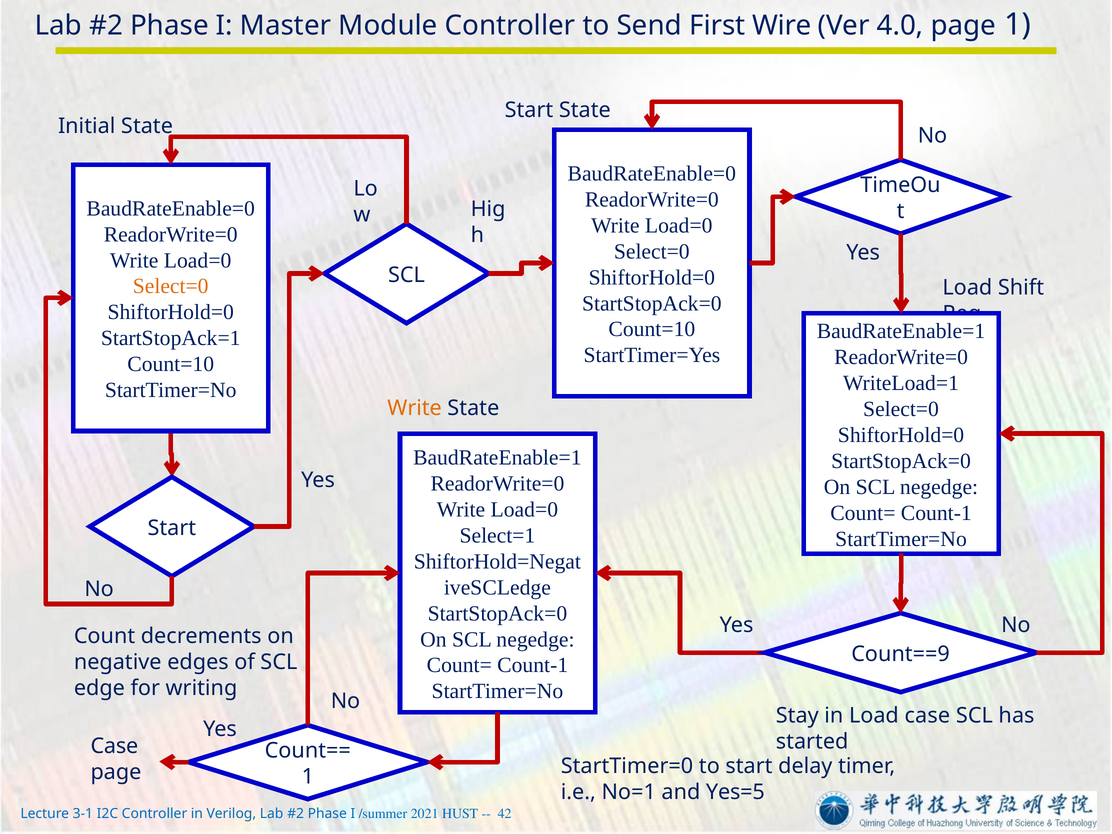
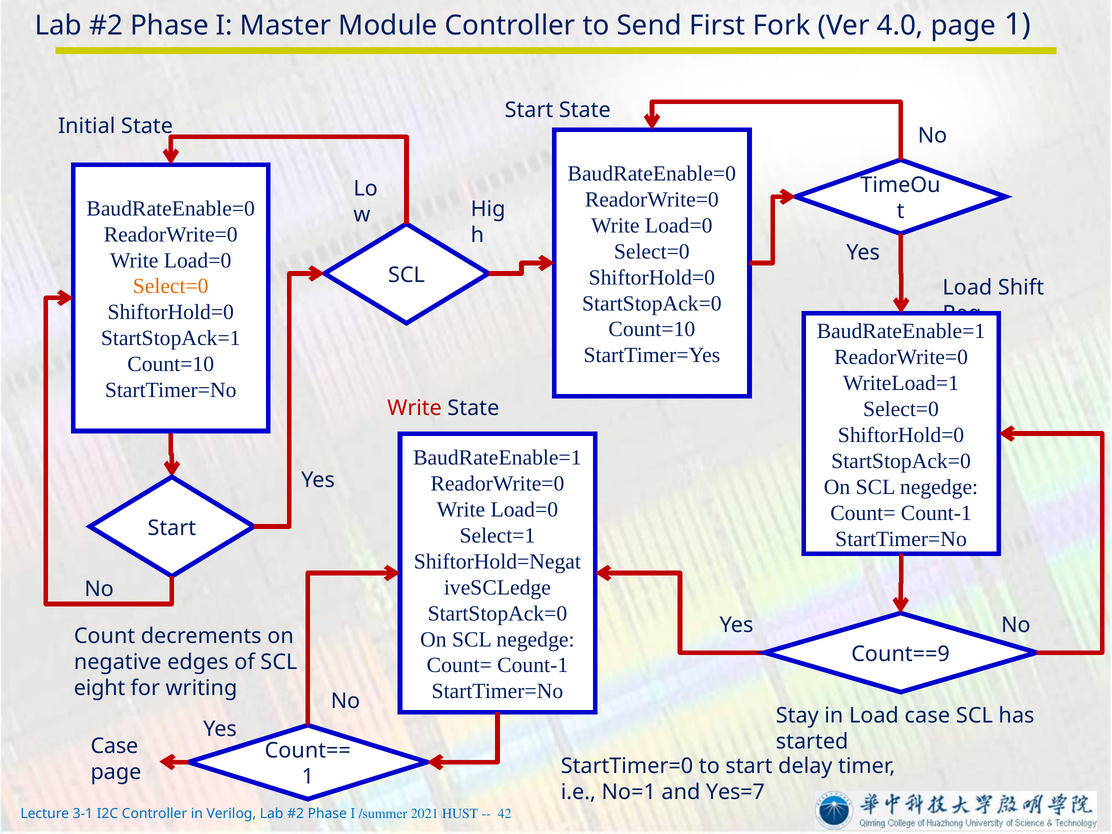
Wire: Wire -> Fork (782, 26)
Write colour: orange -> red (415, 408)
edge: edge -> eight (100, 688)
Yes=5: Yes=5 -> Yes=7 (735, 792)
